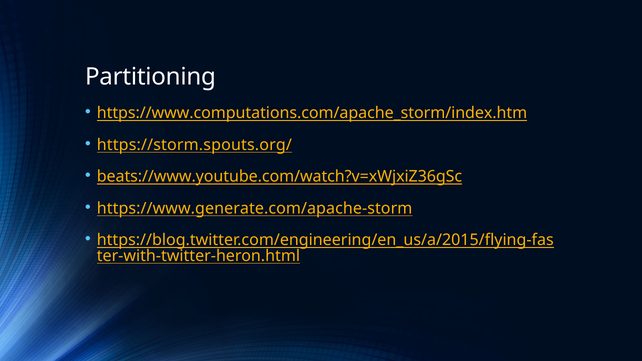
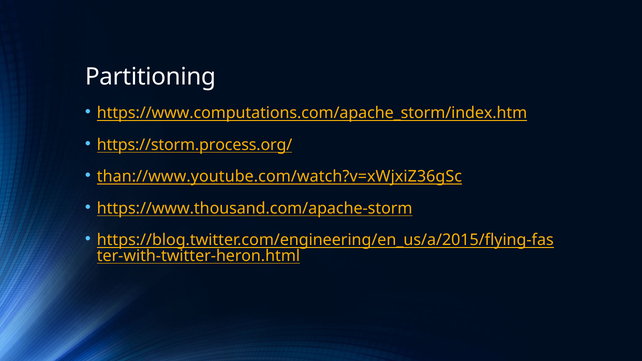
https://storm.spouts.org/: https://storm.spouts.org/ -> https://storm.process.org/ (195, 145)
beats://www.youtube.com/watch?v=xWjxiZ36gSc: beats://www.youtube.com/watch?v=xWjxiZ36gSc -> than://www.youtube.com/watch?v=xWjxiZ36gSc (279, 177)
https://www.generate.com/apache-storm: https://www.generate.com/apache-storm -> https://www.thousand.com/apache-storm (255, 209)
